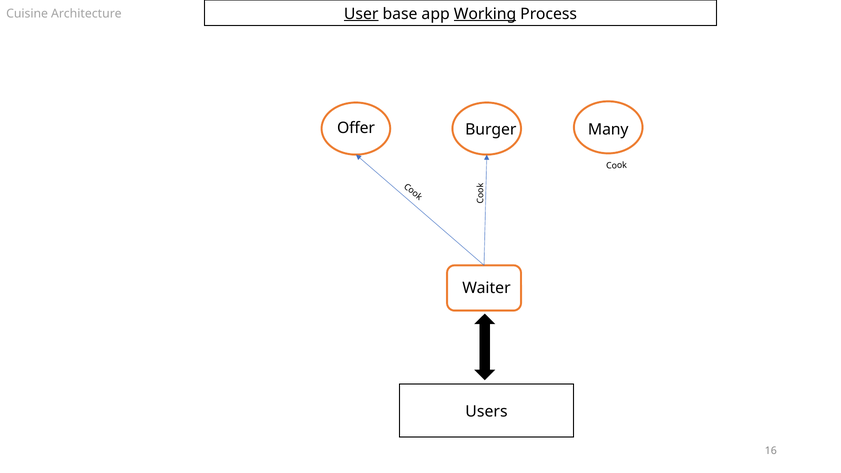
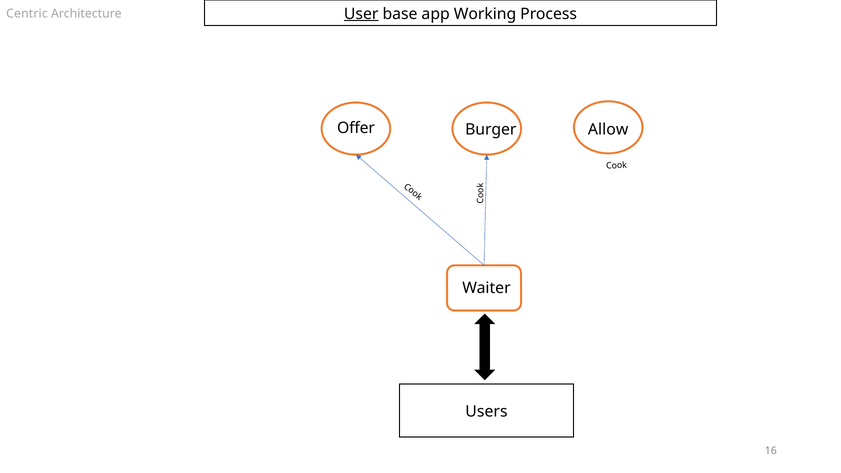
Cuisine: Cuisine -> Centric (27, 14)
Working underline: present -> none (485, 14)
Many: Many -> Allow (608, 130)
